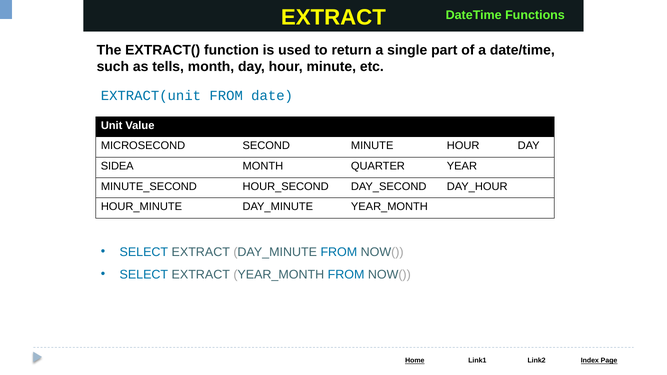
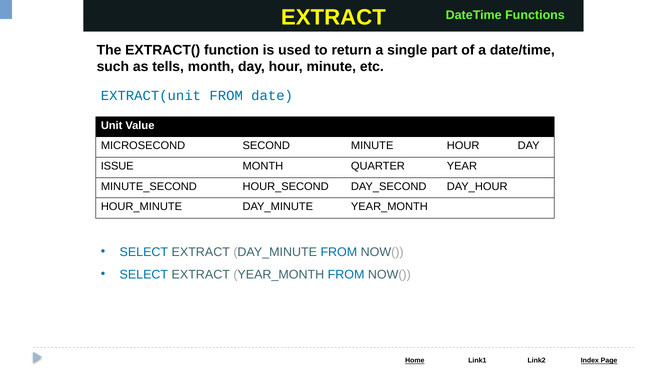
SIDEA: SIDEA -> ISSUE (117, 166)
